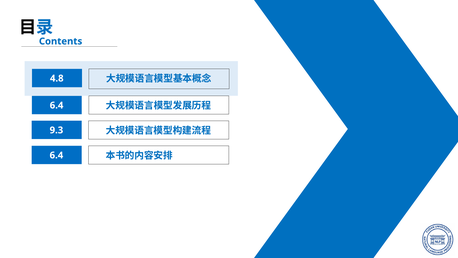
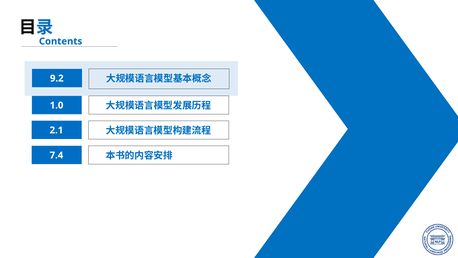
4.8: 4.8 -> 9.2 (57, 78)
6.4: 6.4 -> 1.0 (57, 105)
9.3: 9.3 -> 2.1 (56, 130)
6.4: 6.4 -> 7.4 (56, 155)
